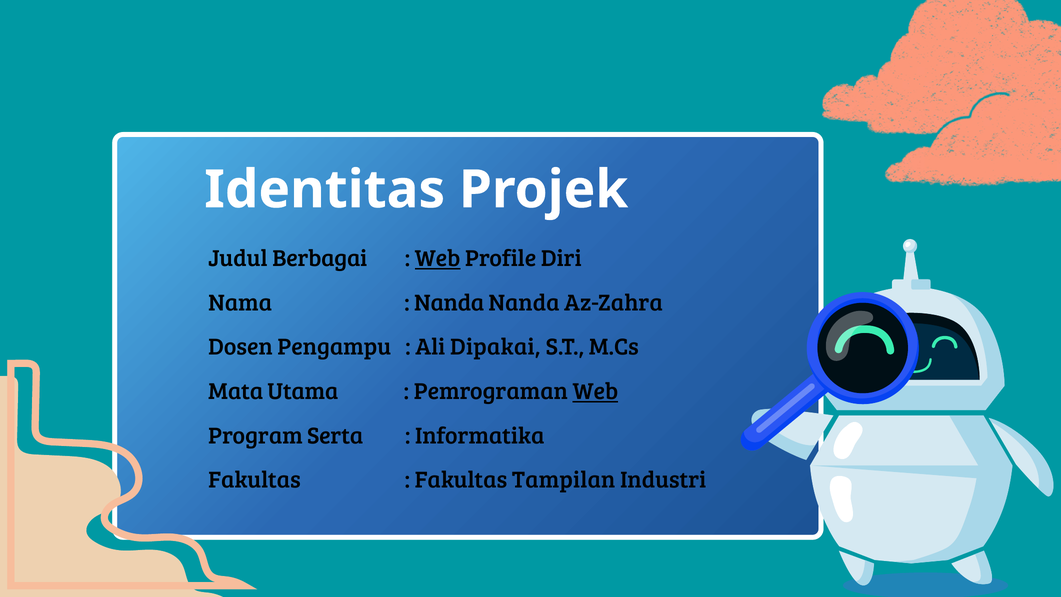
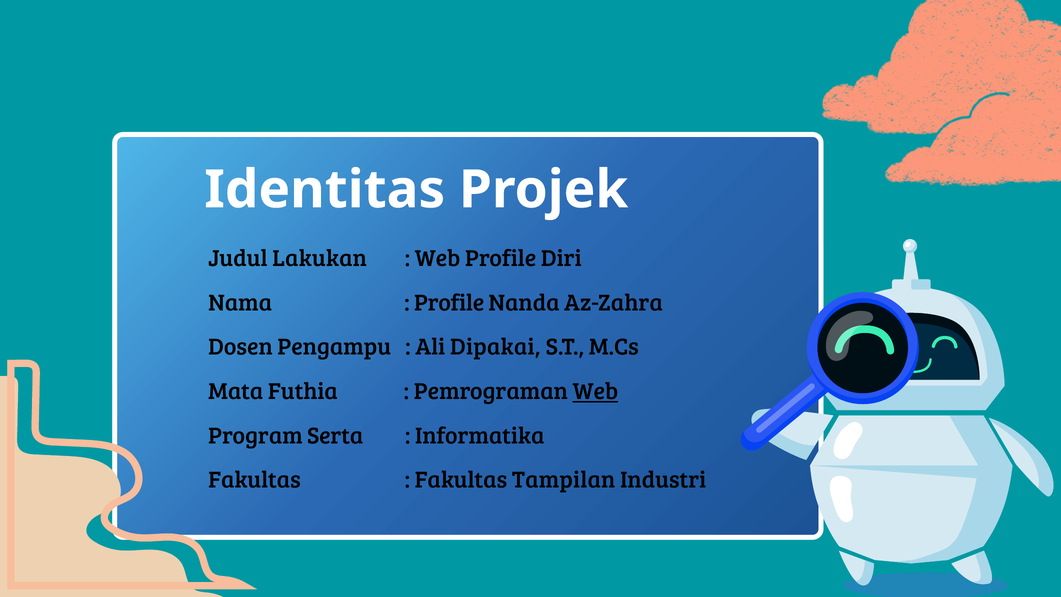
Berbagai: Berbagai -> Lakukan (320, 258)
Web underline: present -> none (438, 258)
Nanda: Nanda -> Profile (449, 303)
Utama: Utama -> Futhia (303, 391)
